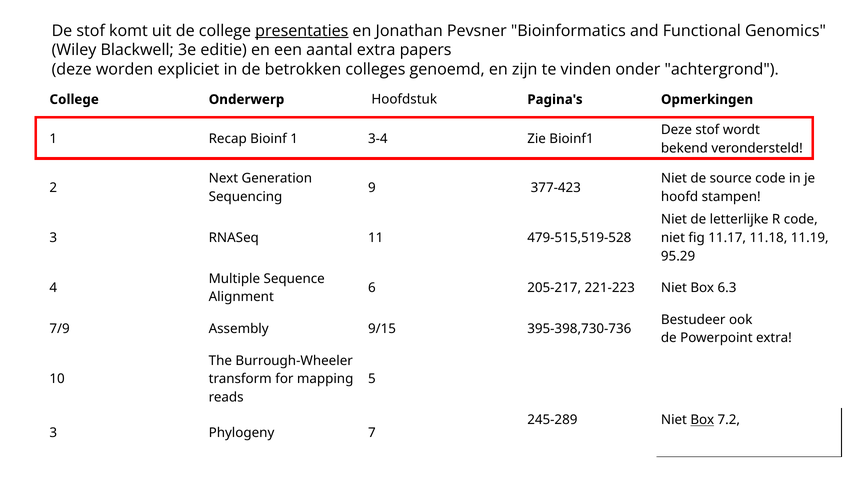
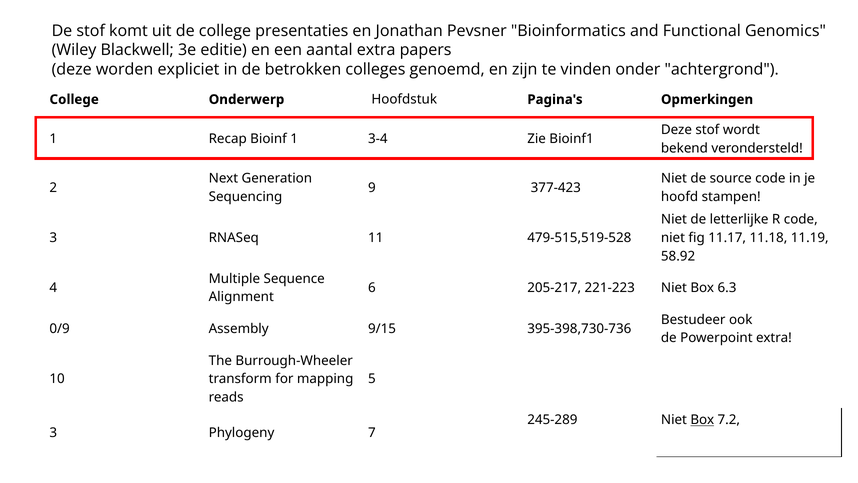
presentaties underline: present -> none (302, 31)
95.29: 95.29 -> 58.92 (678, 256)
7/9: 7/9 -> 0/9 (60, 329)
